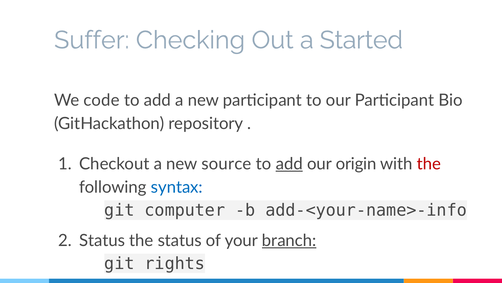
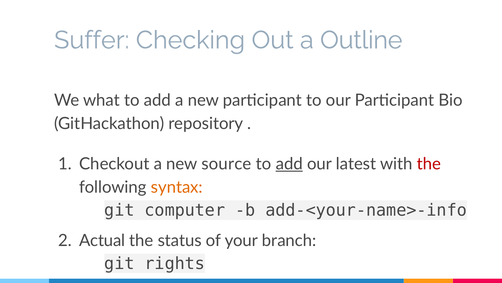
Started: Started -> Outline (361, 40)
code: code -> what (102, 100)
origin: origin -> latest (356, 164)
syntax colour: blue -> orange (177, 187)
Status: Status -> Actual (102, 240)
branch underline: present -> none (289, 240)
